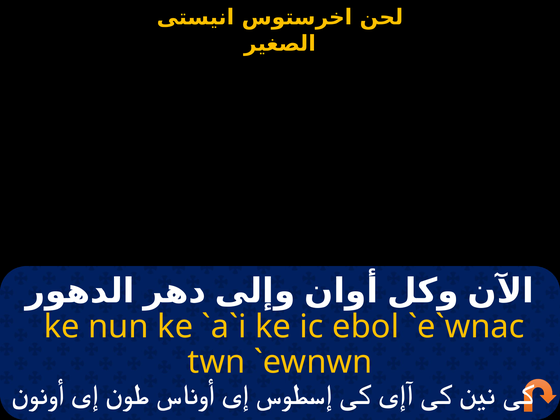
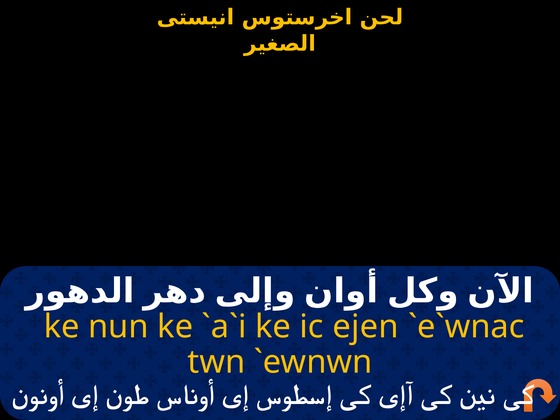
ebol: ebol -> ejen (366, 327)
